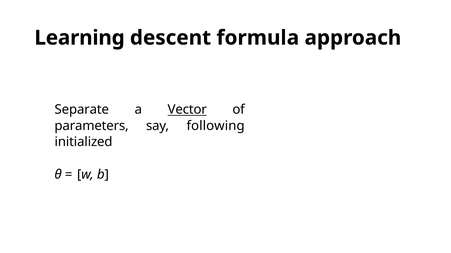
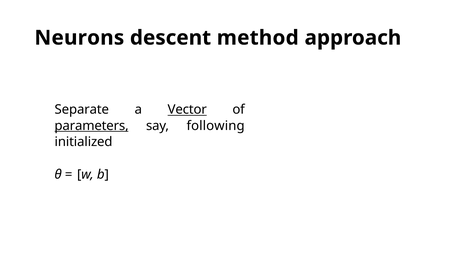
Learning: Learning -> Neurons (79, 38)
formula: formula -> method (258, 38)
parameters underline: none -> present (92, 126)
